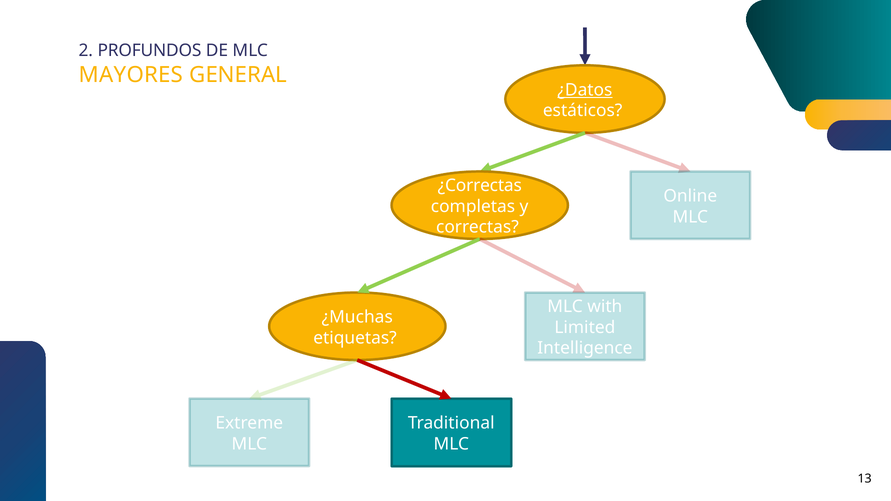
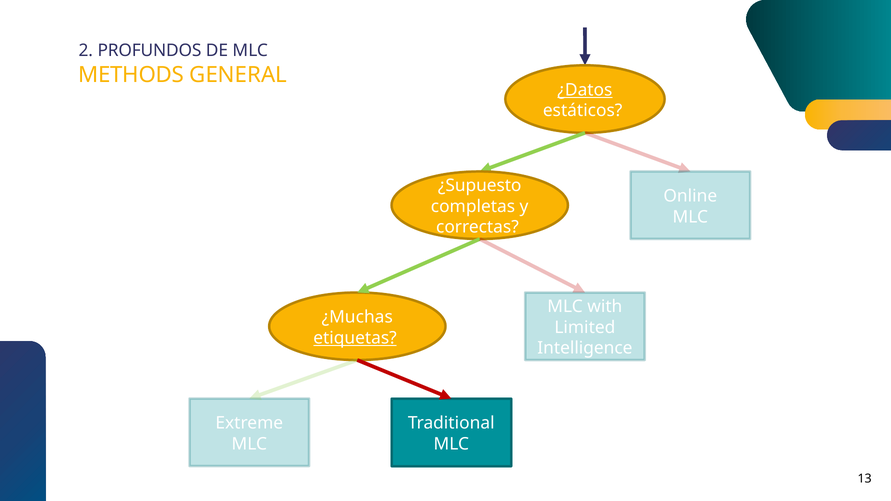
MAYORES: MAYORES -> METHODS (131, 75)
¿Correctas: ¿Correctas -> ¿Supuesto (480, 186)
etiquetas underline: none -> present (355, 338)
